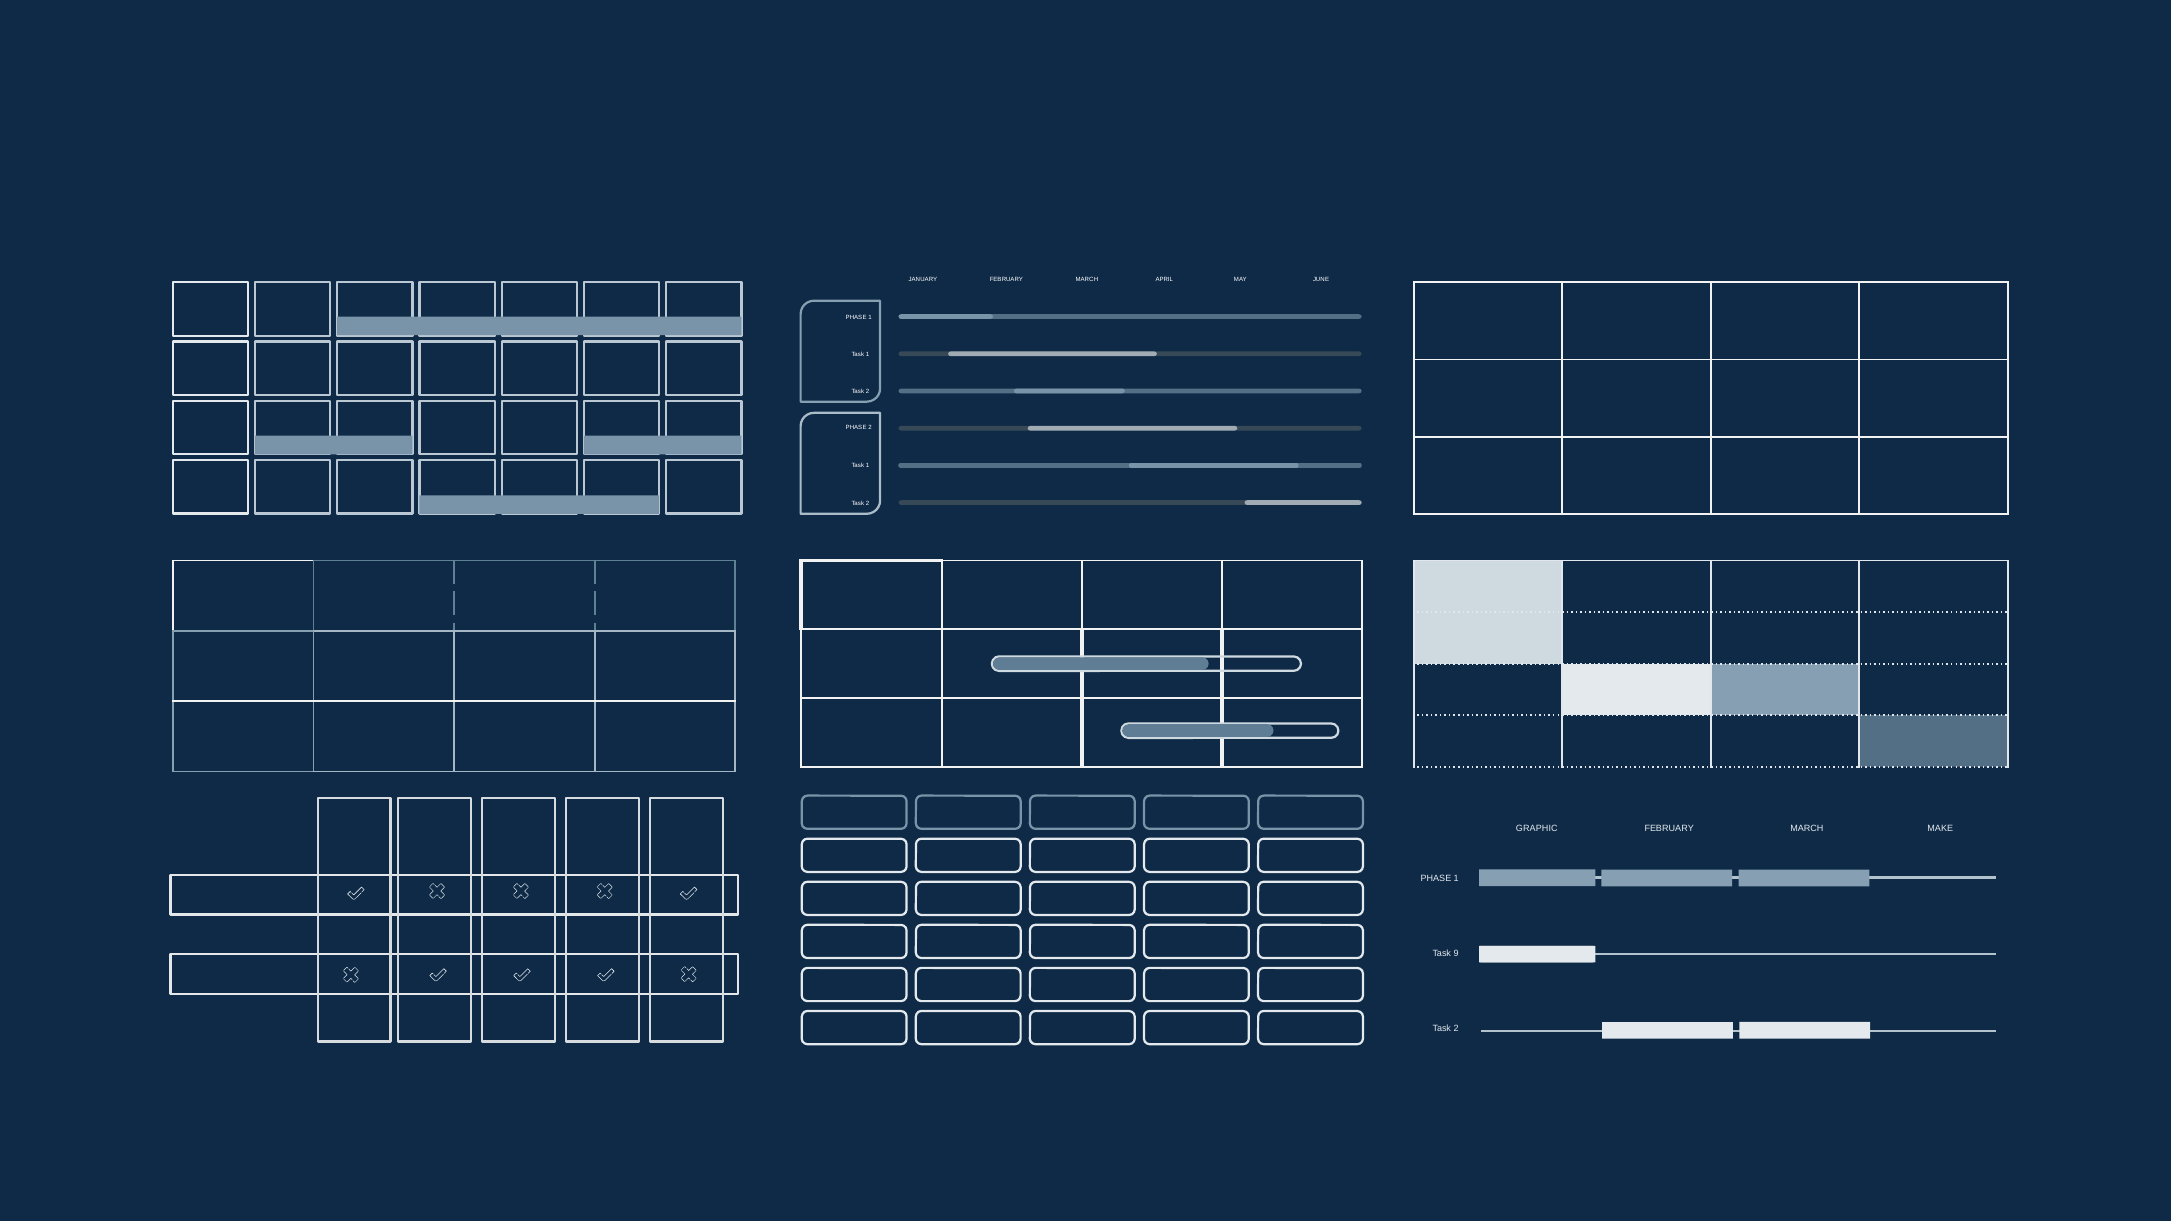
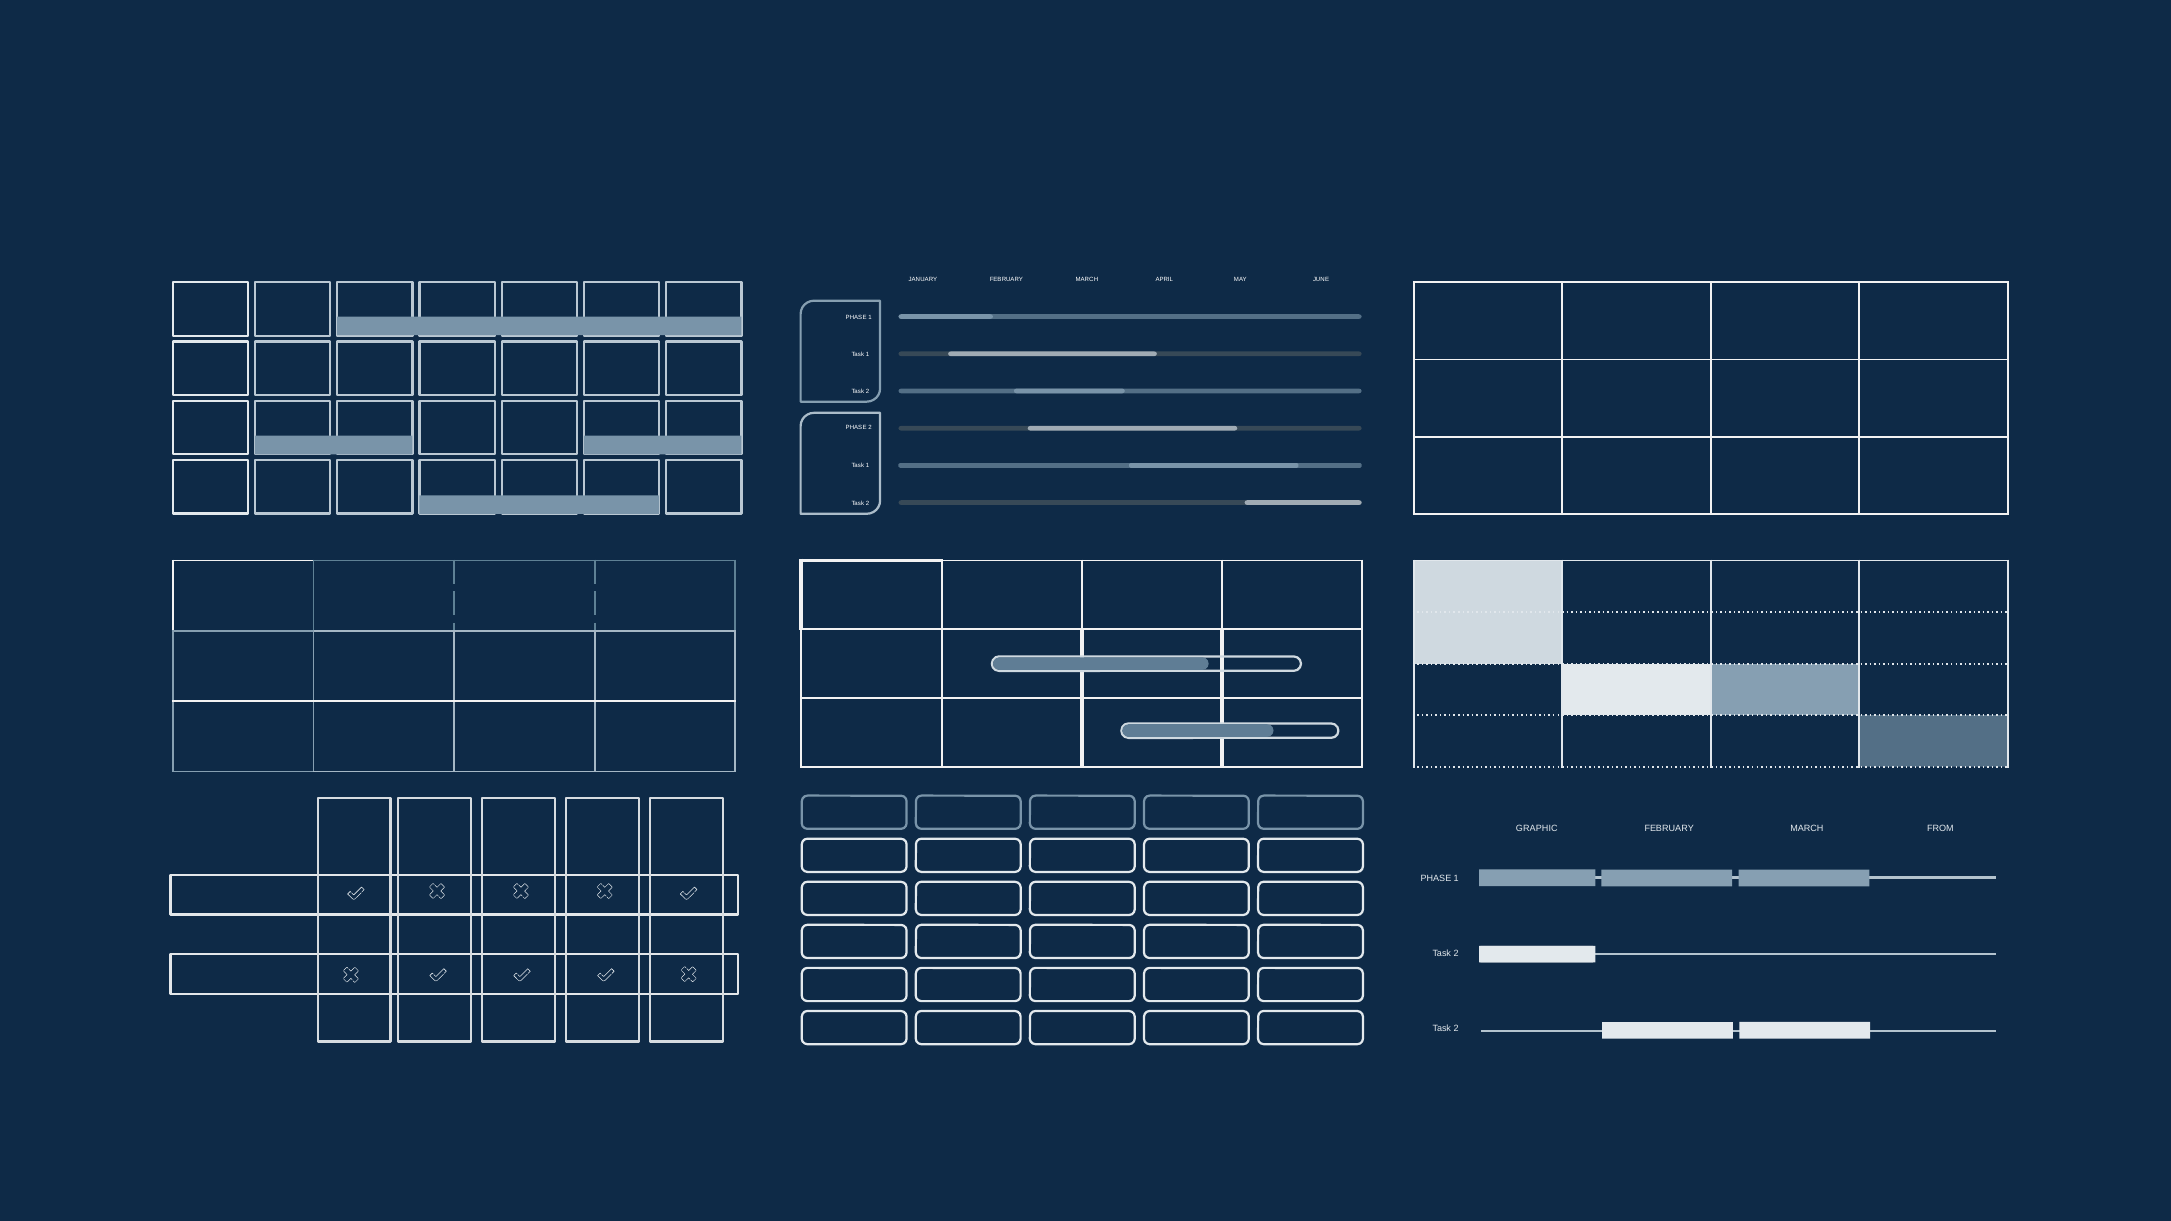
MAKE: MAKE -> FROM (1940, 828)
9: 9 -> 2 (1456, 953)
